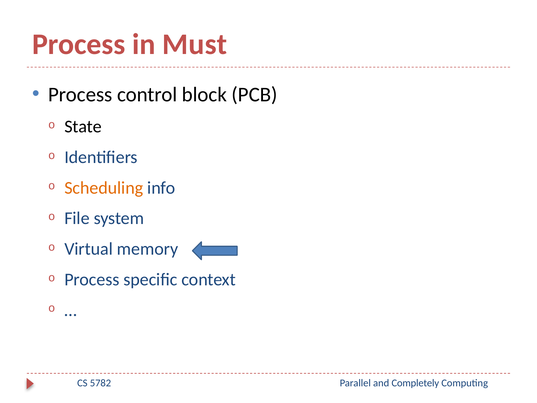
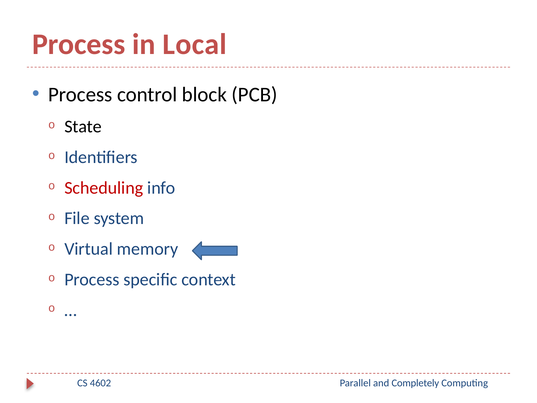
Must: Must -> Local (195, 44)
Scheduling colour: orange -> red (104, 188)
5782: 5782 -> 4602 (100, 383)
